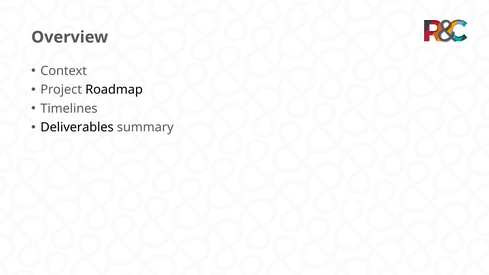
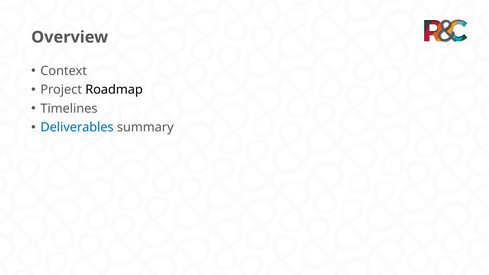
Deliverables colour: black -> blue (77, 128)
